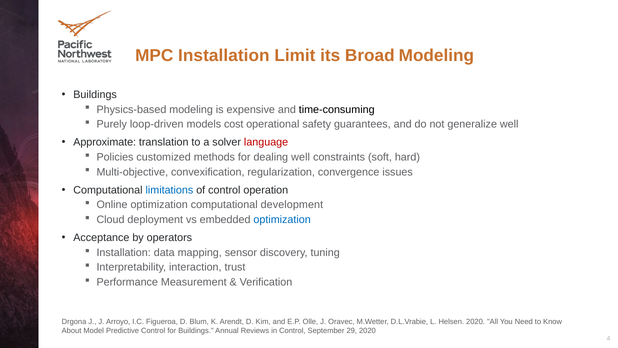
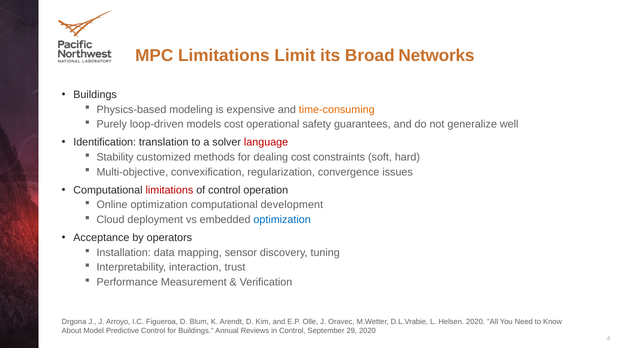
MPC Installation: Installation -> Limitations (224, 56)
Broad Modeling: Modeling -> Networks (436, 56)
time-consuming colour: black -> orange (337, 109)
Approximate: Approximate -> Identification (105, 142)
Policies: Policies -> Stability (115, 157)
dealing well: well -> cost (301, 157)
limitations colour: blue -> red (169, 190)
